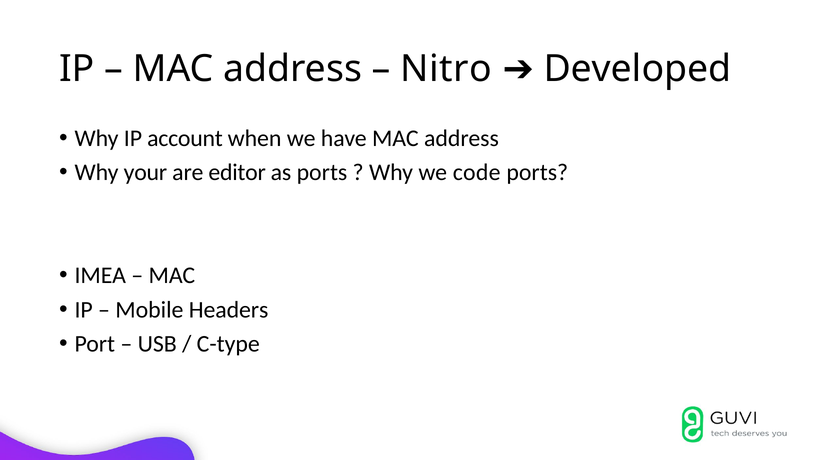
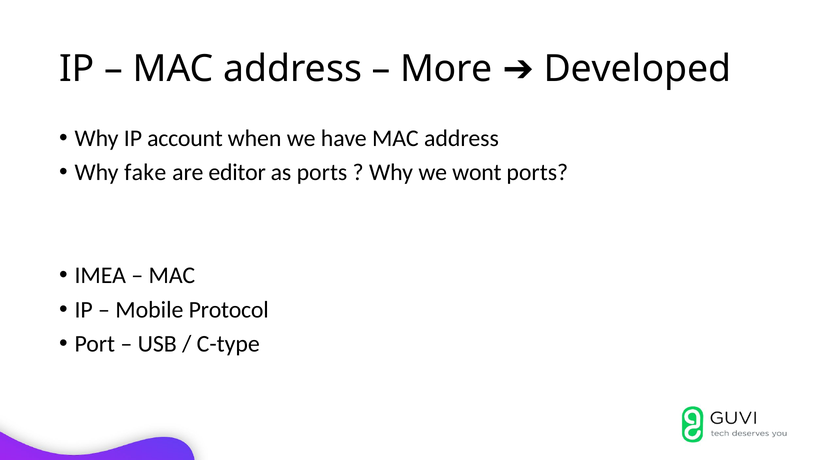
Nitro: Nitro -> More (446, 69)
your: your -> fake (145, 172)
code: code -> wont (477, 172)
Headers: Headers -> Protocol (229, 309)
